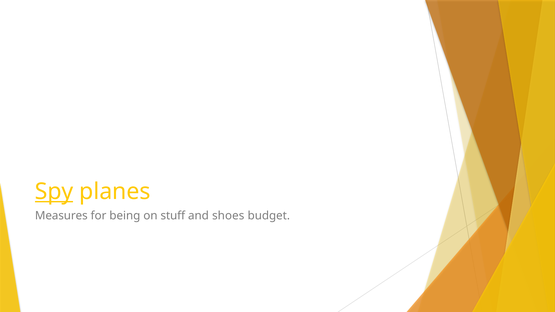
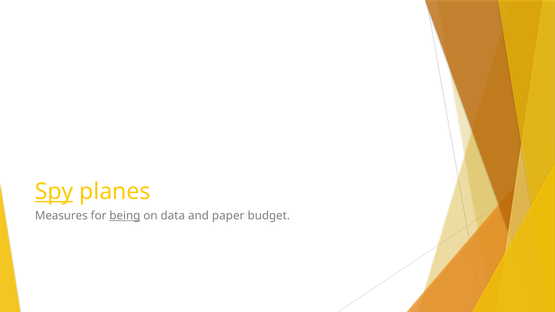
being underline: none -> present (125, 216)
stuff: stuff -> data (173, 216)
shoes: shoes -> paper (228, 216)
